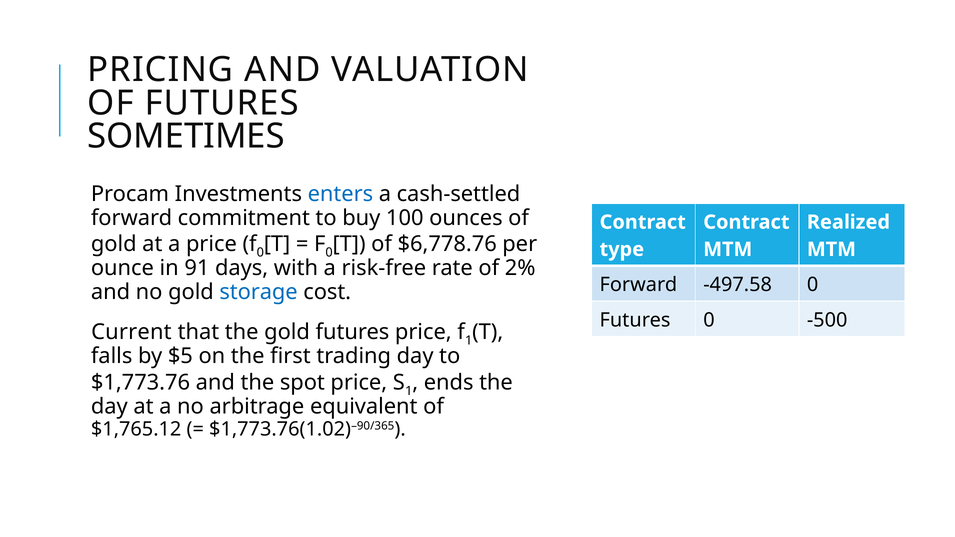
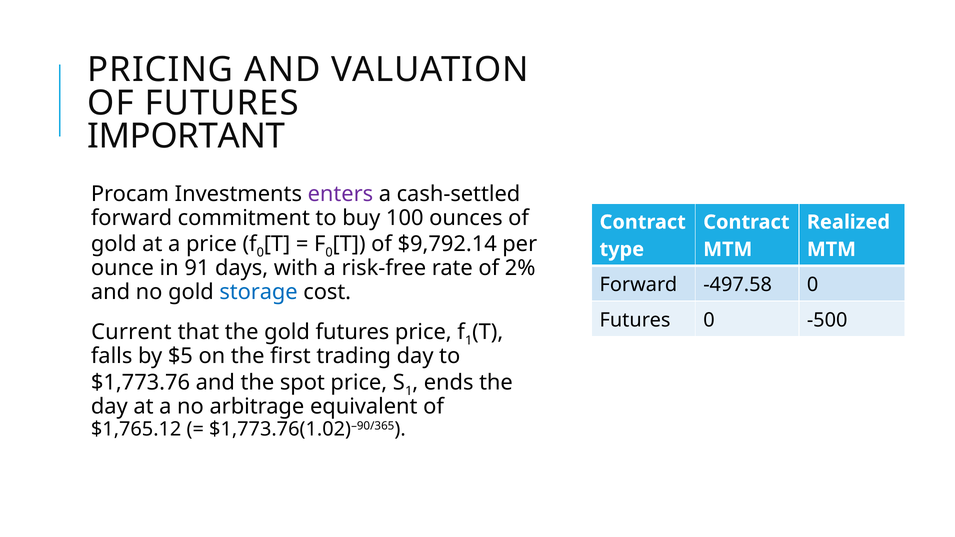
SOMETIMES: SOMETIMES -> IMPORTANT (186, 137)
enters colour: blue -> purple (340, 194)
$6,778.76: $6,778.76 -> $9,792.14 (447, 244)
